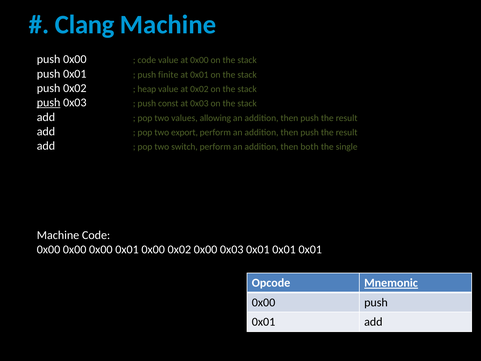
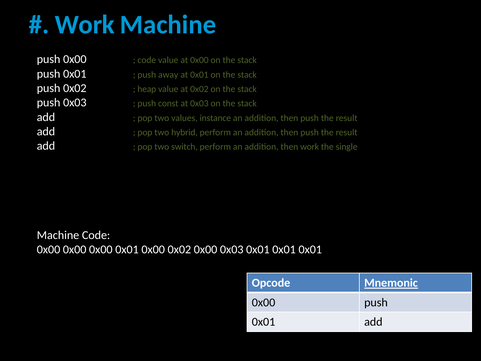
Clang: Clang -> Work (85, 25)
finite: finite -> away (168, 75)
push underline: present -> none (49, 103)
allowing: allowing -> instance (215, 118)
export: export -> hybrid (184, 132)
then both: both -> work (310, 147)
